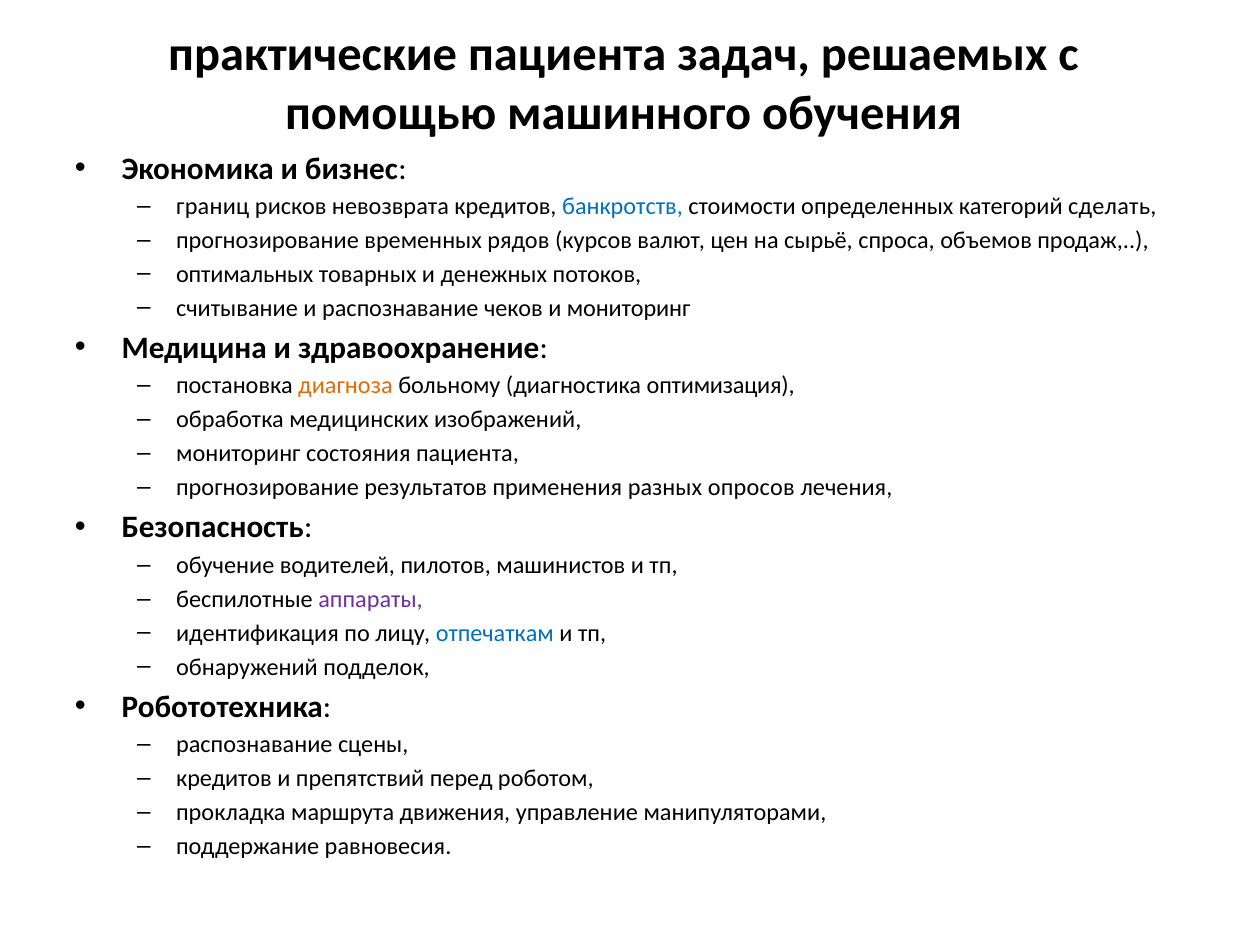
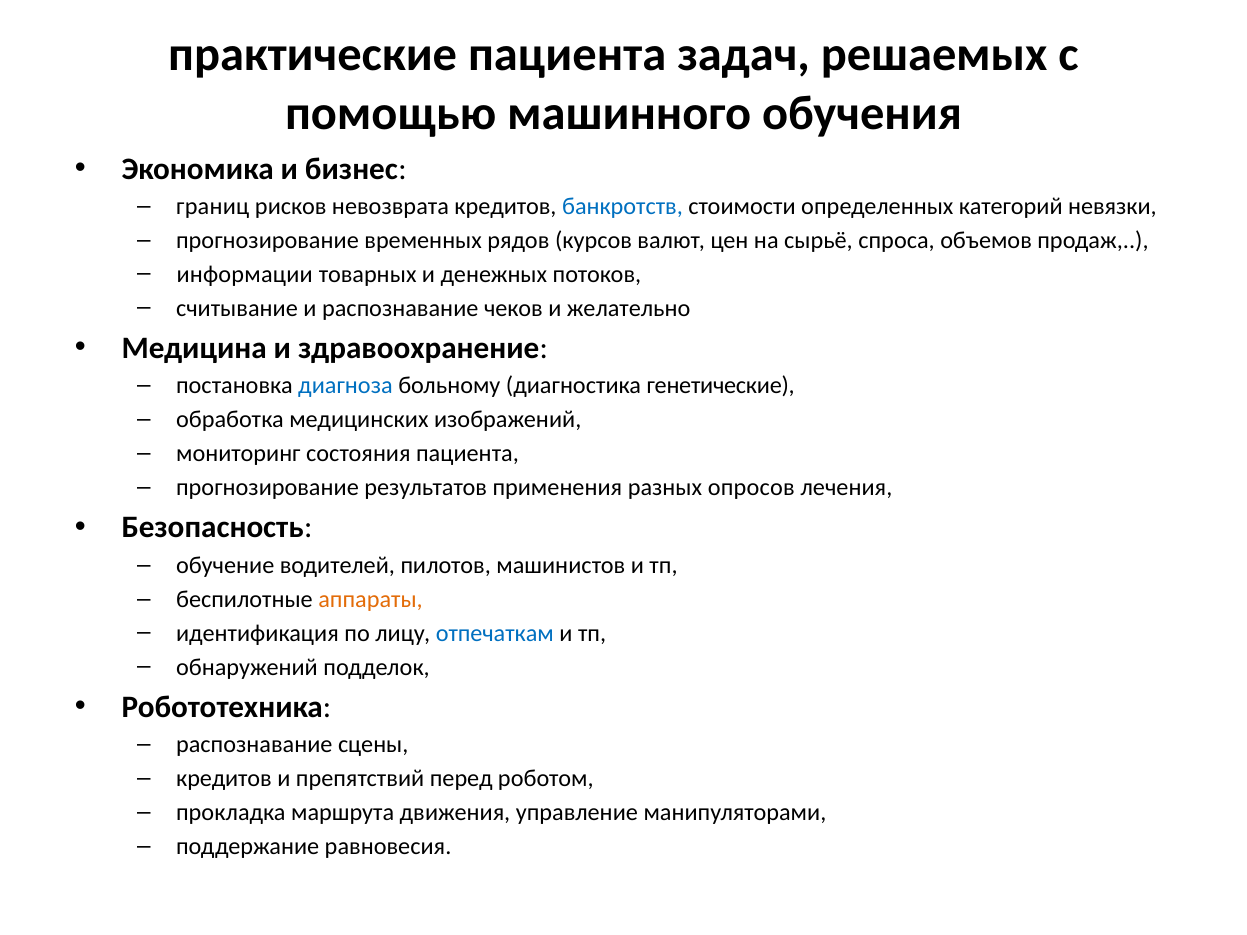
сделать: сделать -> невязки (1112, 206)
оптимальных: оптимальных -> информации (245, 274)
и мониторинг: мониторинг -> желательно (629, 308)
диагноза colour: orange -> blue (345, 386)
оптимизация: оптимизация -> генетические (721, 386)
аппараты colour: purple -> orange (371, 599)
